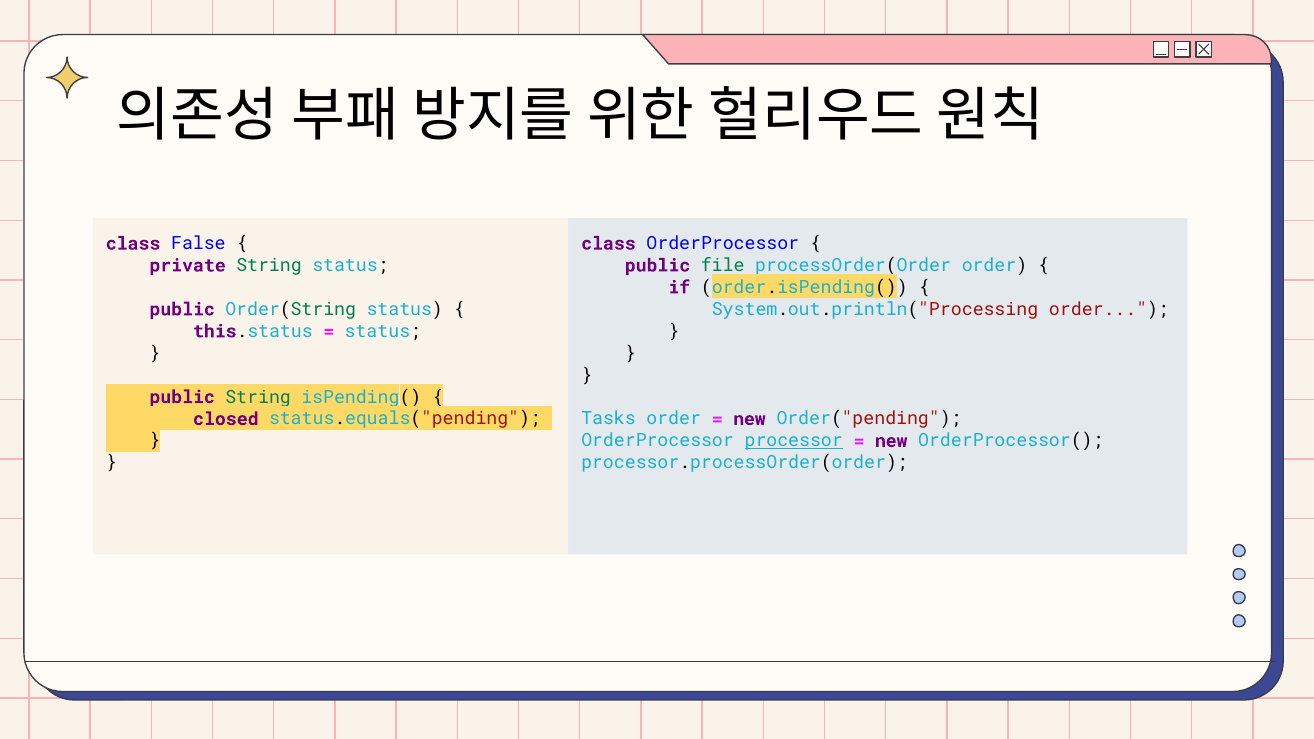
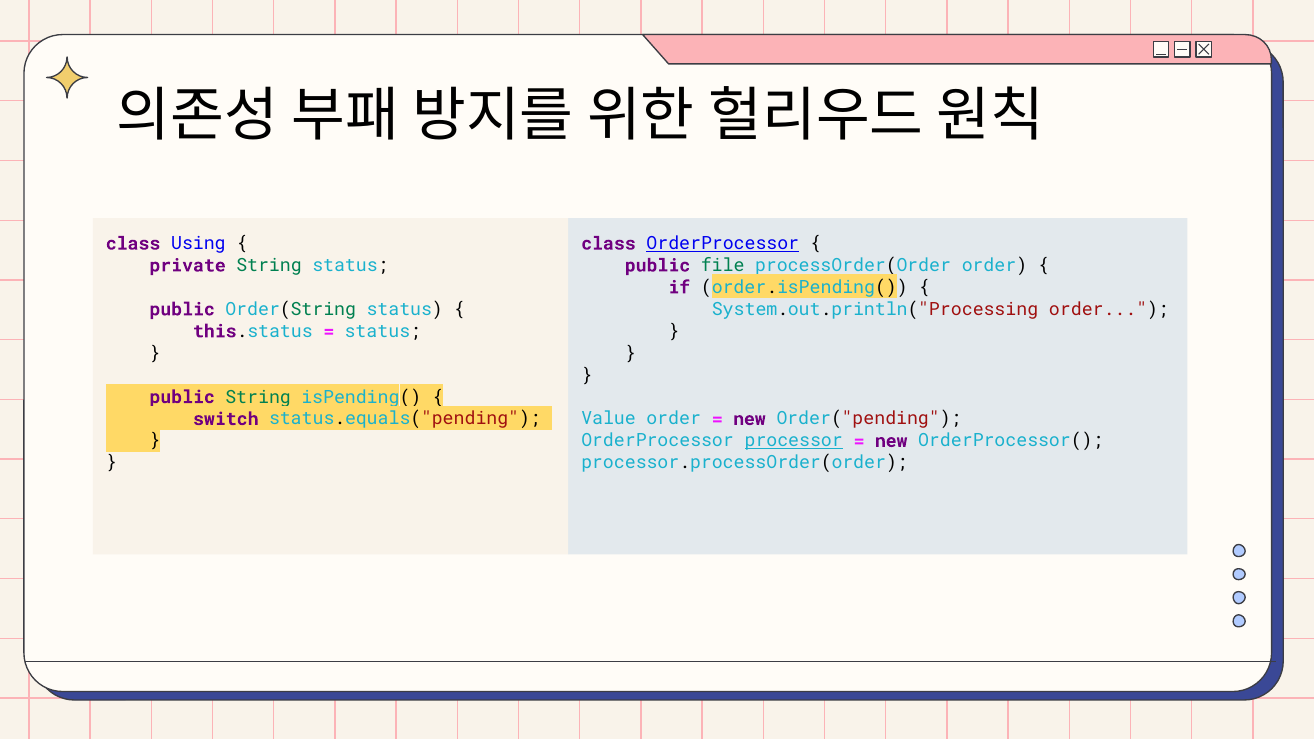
False: False -> Using (198, 244)
OrderProcessor underline: none -> present (723, 244)
closed: closed -> switch (226, 419)
Tasks: Tasks -> Value (609, 419)
